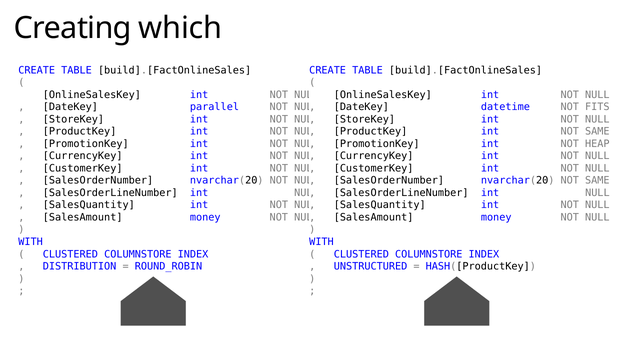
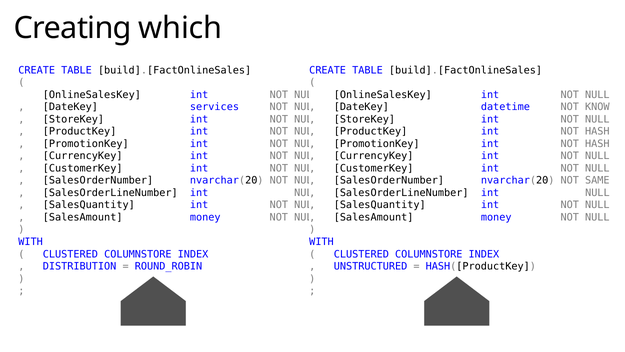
parallel: parallel -> services (215, 107)
FITS: FITS -> KNOW (597, 107)
ProductKey int NOT SAME: SAME -> HASH (597, 131)
PromotionKey int NOT HEAP: HEAP -> HASH (597, 144)
